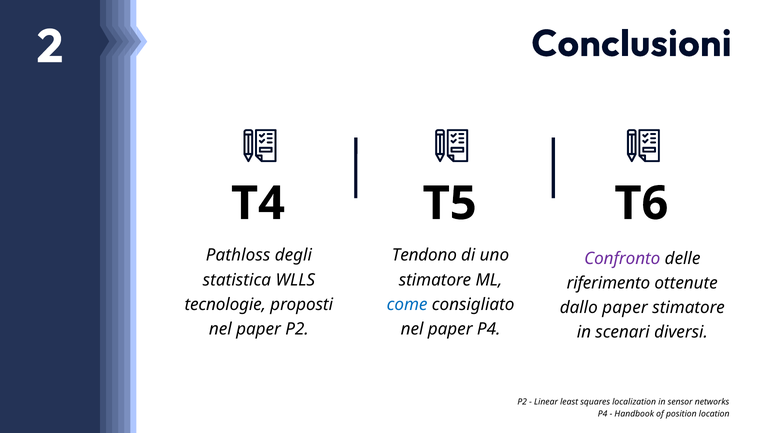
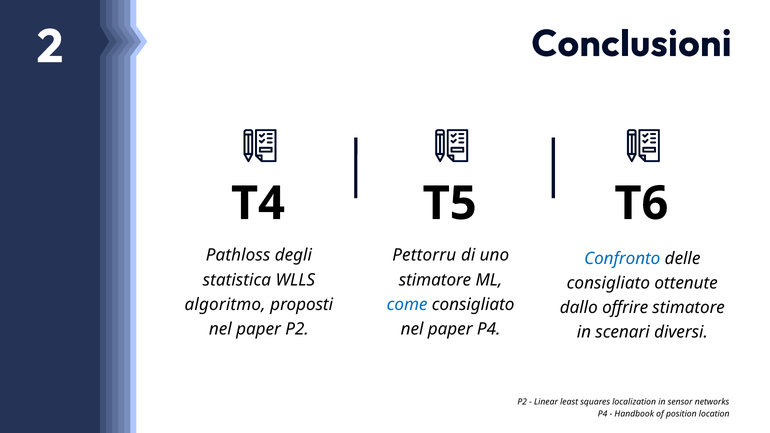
Tendono: Tendono -> Pettorru (424, 255)
Confronto colour: purple -> blue (622, 259)
riferimento: riferimento -> consigliato (608, 283)
tecnologie: tecnologie -> algoritmo (225, 305)
dallo paper: paper -> offrire (625, 308)
